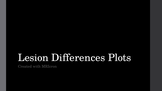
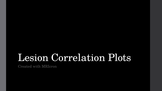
Differences: Differences -> Correlation (78, 58)
